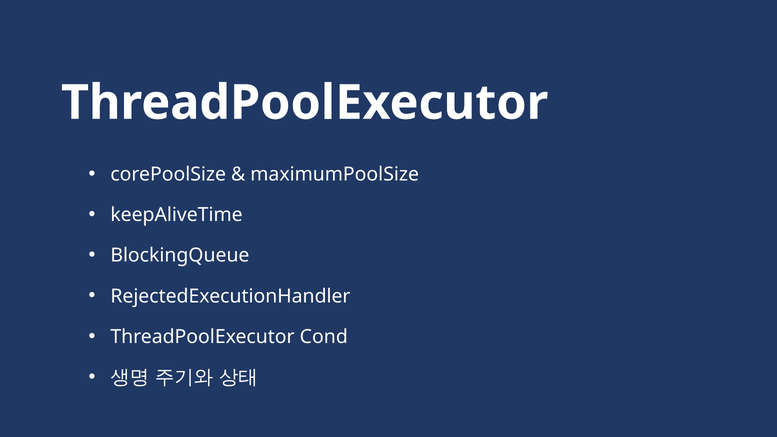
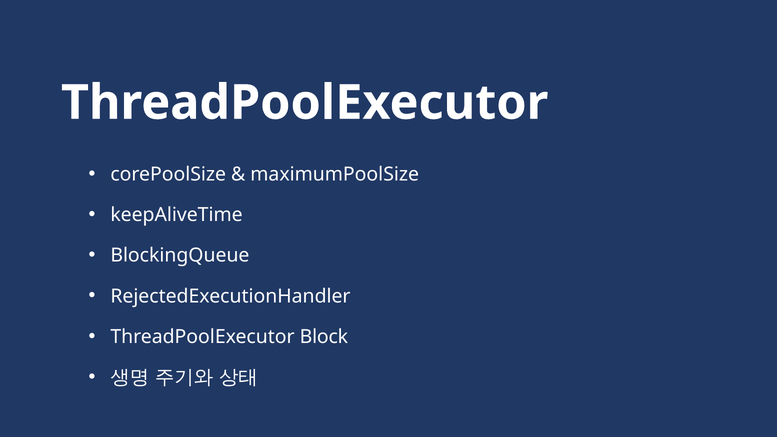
Cond: Cond -> Block (324, 337)
